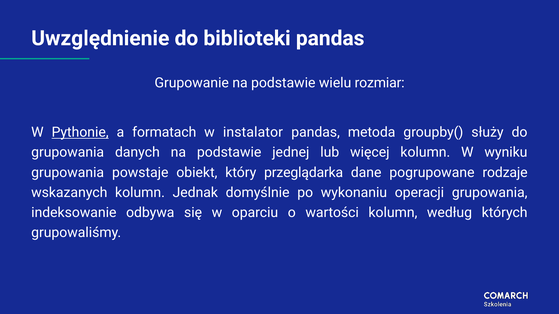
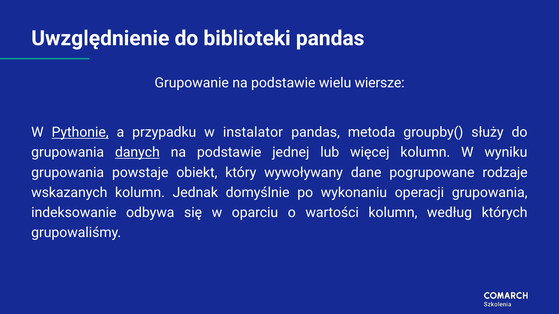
rozmiar: rozmiar -> wiersze (380, 83)
formatach: formatach -> przypadku (164, 132)
danych underline: none -> present (137, 153)
przeglądarka: przeglądarka -> wywoływany (304, 173)
